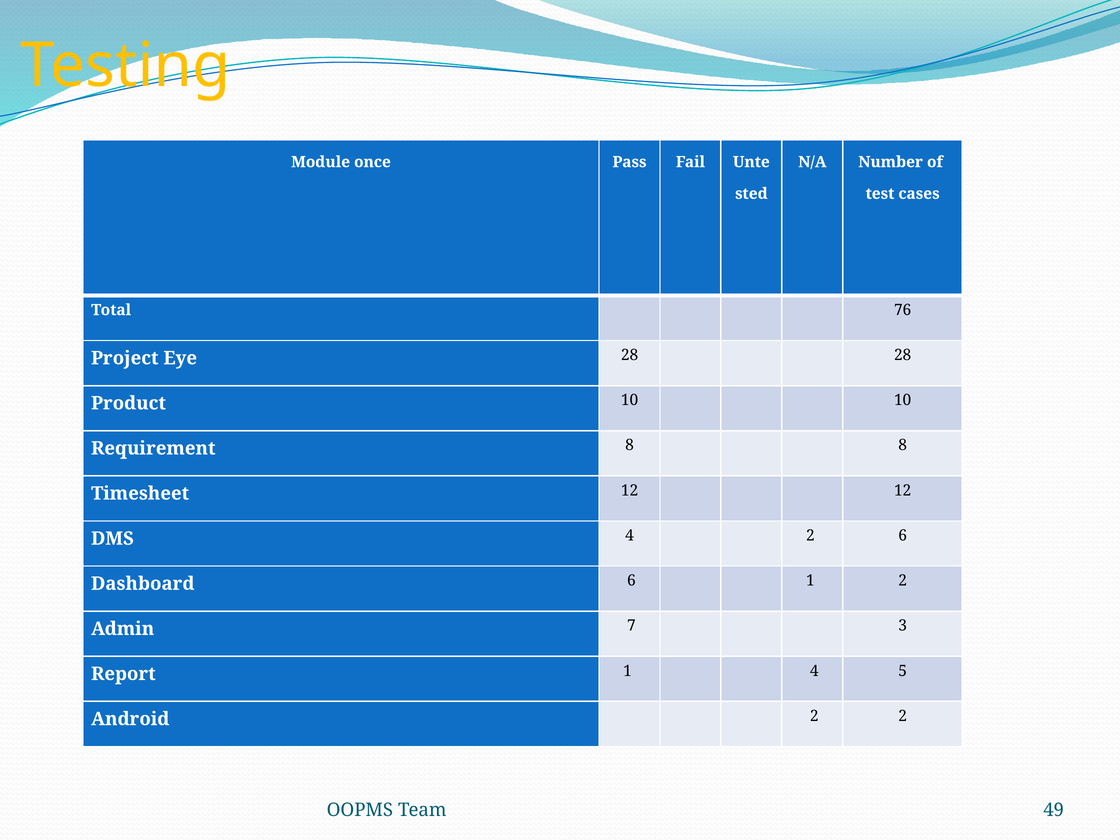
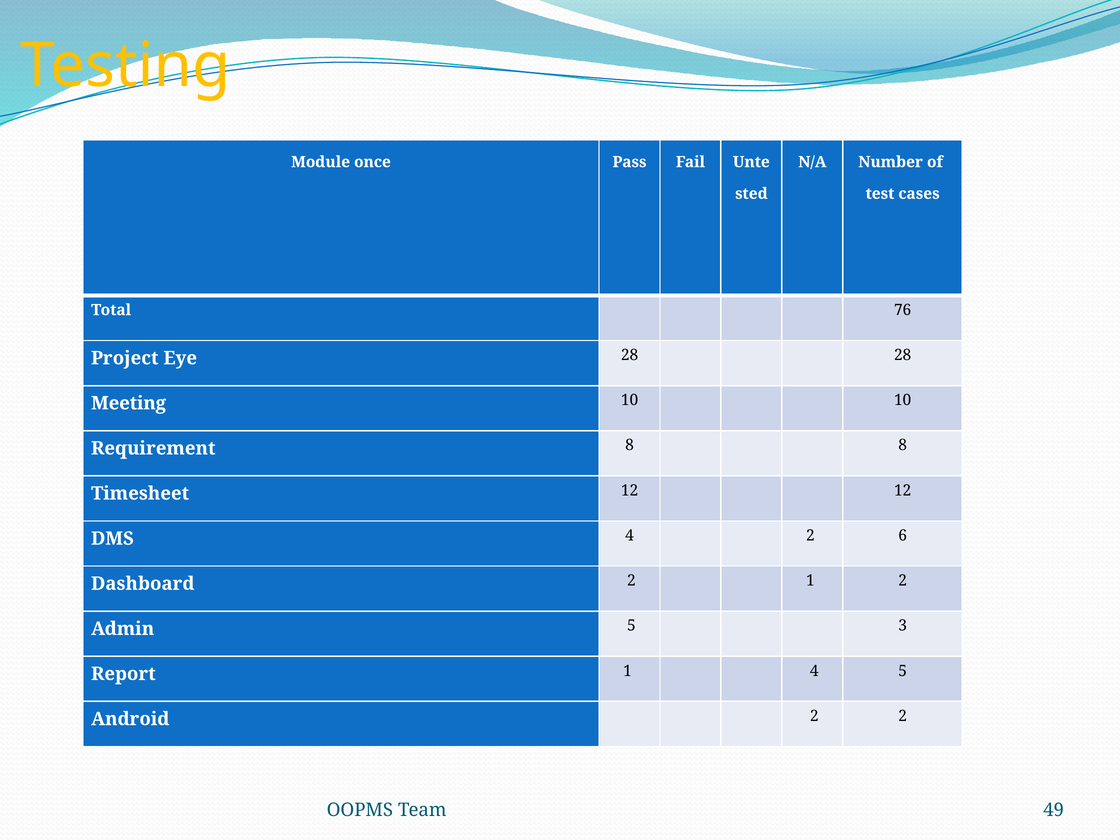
Product: Product -> Meeting (129, 403)
Dashboard 6: 6 -> 2 (631, 581)
Admin 7: 7 -> 5 (631, 626)
